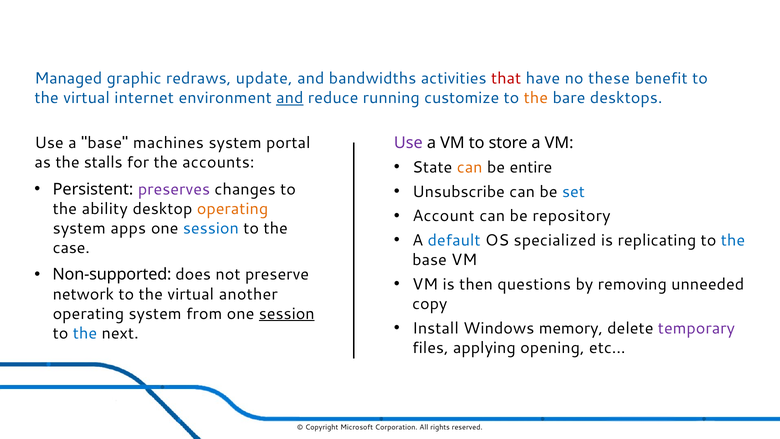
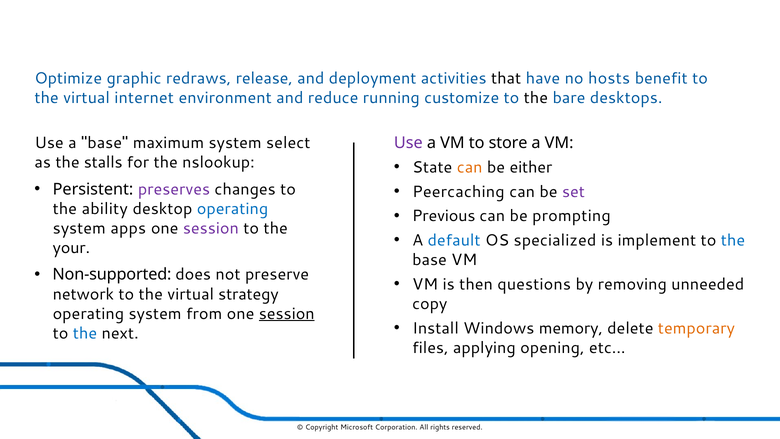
Managed: Managed -> Optimize (68, 78)
update: update -> release (264, 78)
bandwidths: bandwidths -> deployment (373, 78)
that colour: red -> black (506, 78)
these: these -> hosts (609, 78)
and underline: present -> none (290, 98)
the colour: orange -> black (536, 98)
machines: machines -> maximum (168, 143)
portal: portal -> select (288, 143)
accounts: accounts -> nslookup (218, 162)
entire: entire -> either (531, 167)
Unsubscribe: Unsubscribe -> Peercaching (458, 192)
set colour: blue -> purple (574, 192)
operating colour: orange -> blue (233, 209)
Account: Account -> Previous (444, 216)
repository: repository -> prompting (571, 216)
session colour: blue -> purple (211, 228)
replicating: replicating -> implement (657, 240)
case: case -> your (71, 248)
another: another -> strategy (248, 294)
temporary colour: purple -> orange (696, 328)
